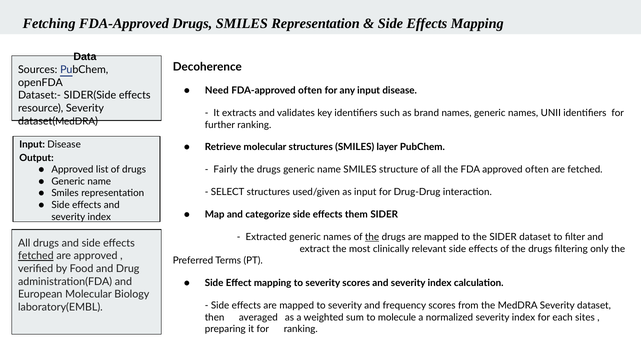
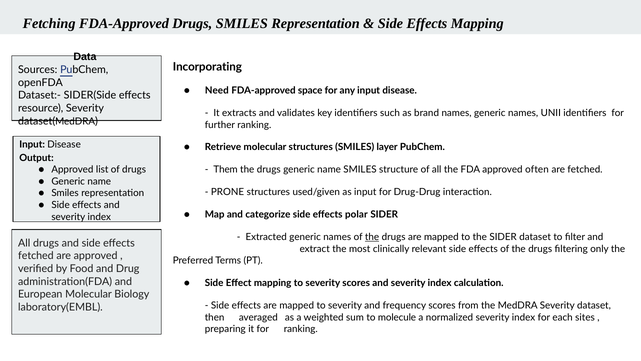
Decoherence: Decoherence -> Incorporating (207, 67)
FDA-approved often: often -> space (310, 90)
Fairly: Fairly -> Them (226, 170)
SELECT: SELECT -> PRONE (227, 192)
them: them -> polar (356, 214)
fetched underline: present -> none (36, 256)
